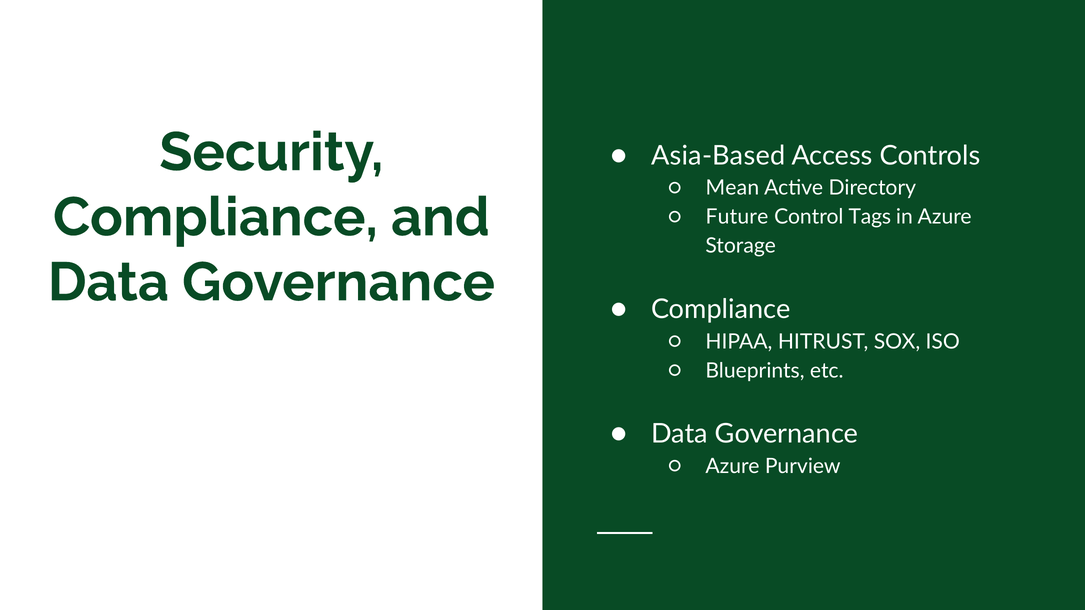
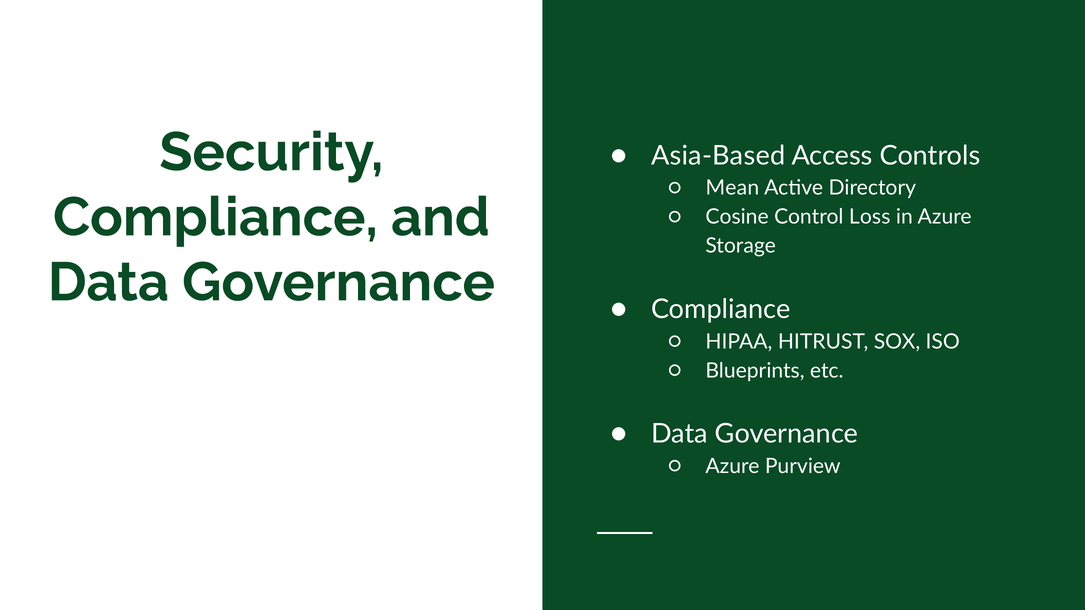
Future: Future -> Cosine (737, 217)
Tags: Tags -> Loss (870, 217)
